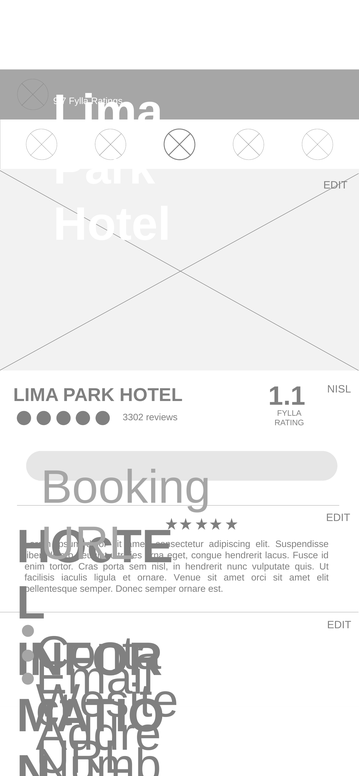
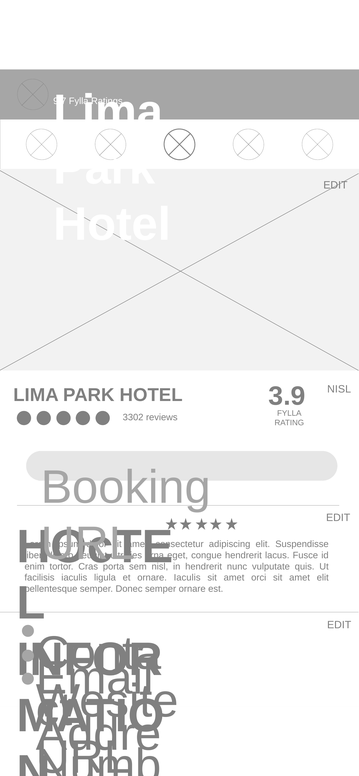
1.1: 1.1 -> 3.9 (287, 397)
ornare Venue: Venue -> Iaculis (187, 579)
